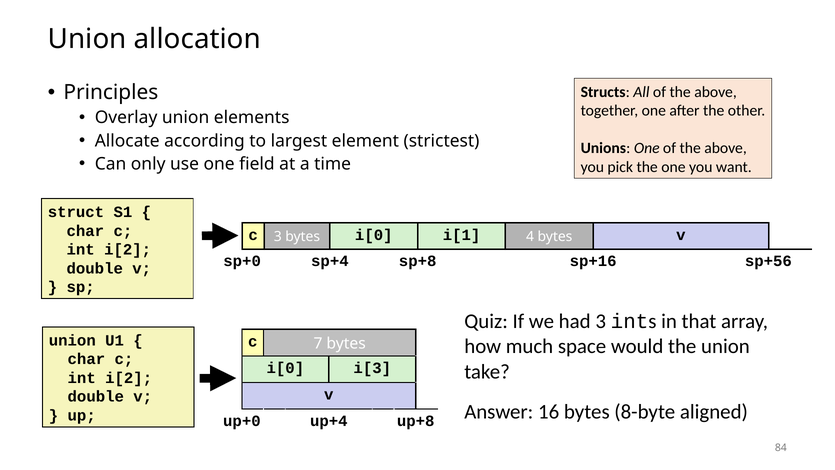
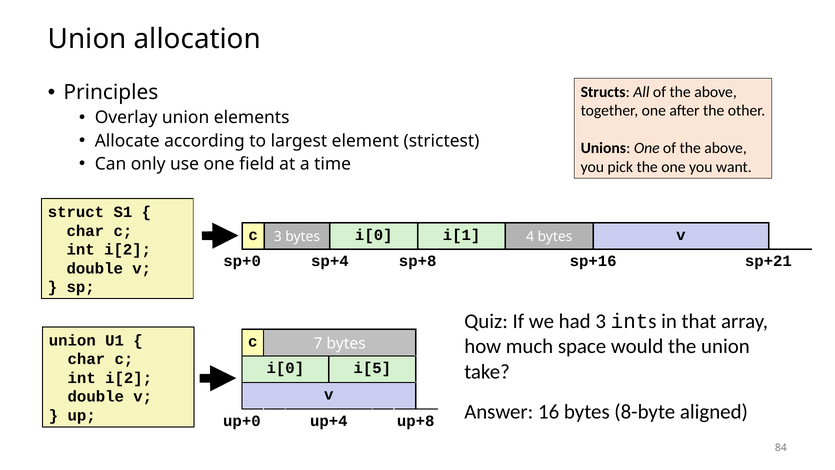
sp+56: sp+56 -> sp+21 (768, 261)
i[3: i[3 -> i[5 (372, 368)
